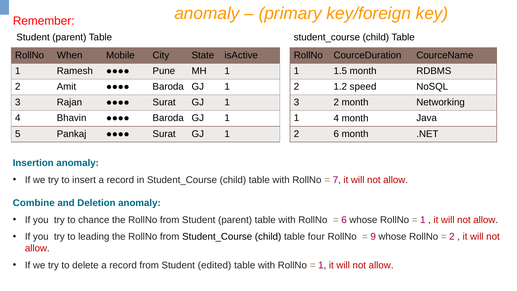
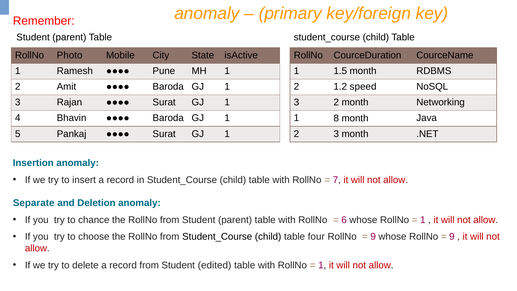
When: When -> Photo (70, 55)
4: 4 -> 8 (336, 118)
2 6: 6 -> 3 (336, 134)
Combine: Combine -> Separate (34, 203)
leading: leading -> choose (94, 237)
2: 2 -> 9 (452, 237)
